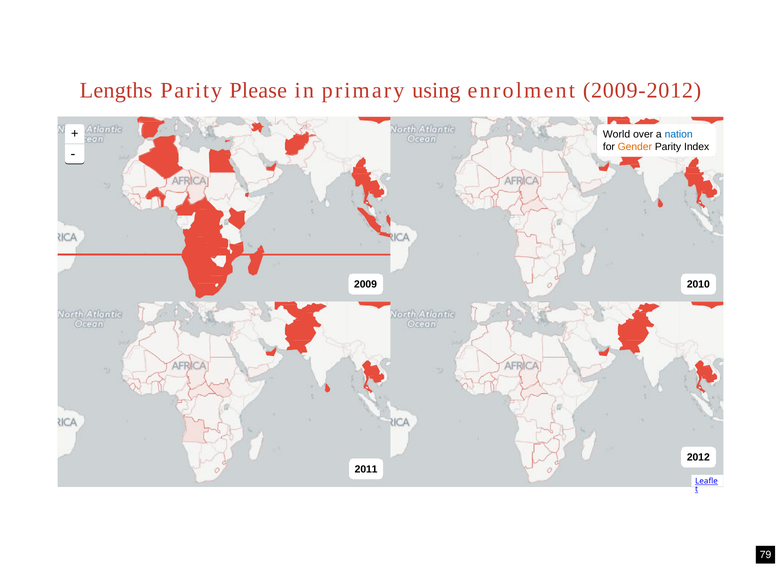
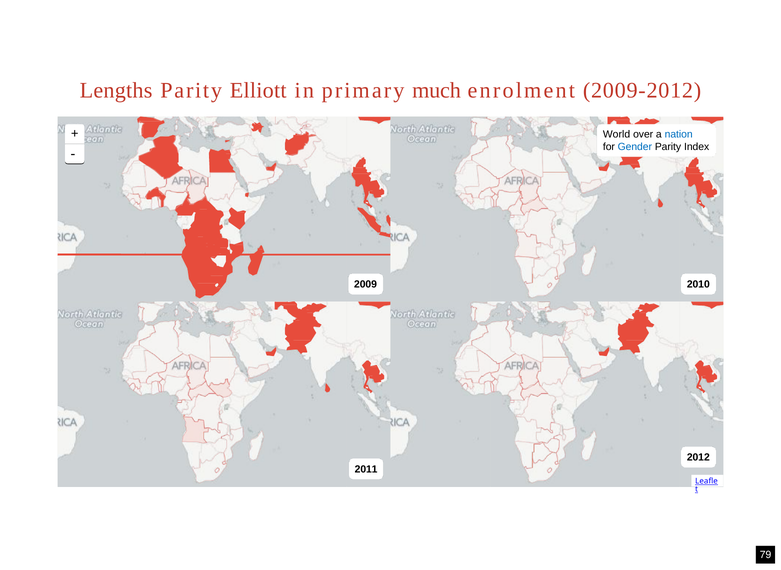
Please: Please -> Elliott (258, 90)
using: using -> much (437, 90)
Gender colour: orange -> blue (635, 147)
